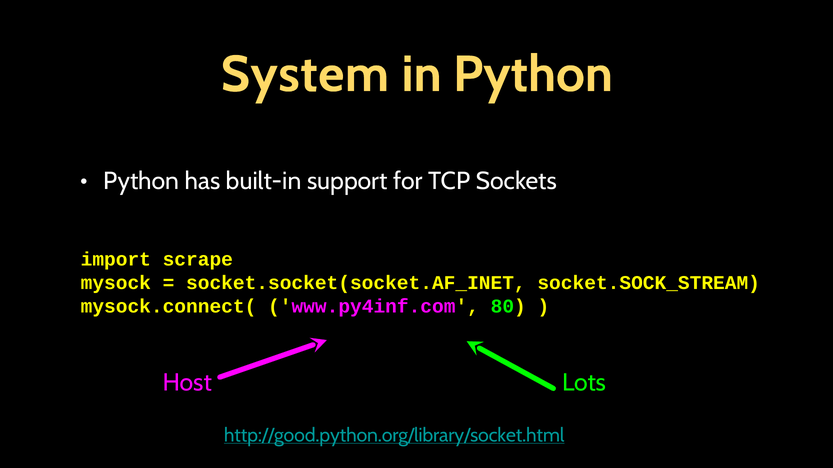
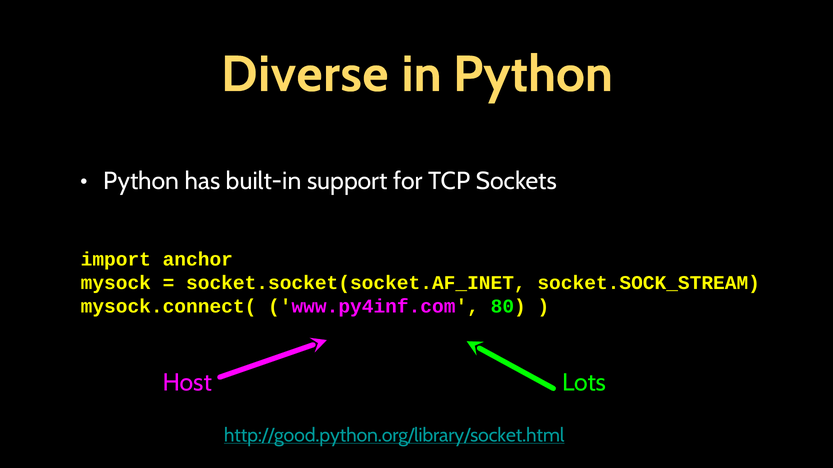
System: System -> Diverse (305, 74)
scrape: scrape -> anchor (198, 260)
